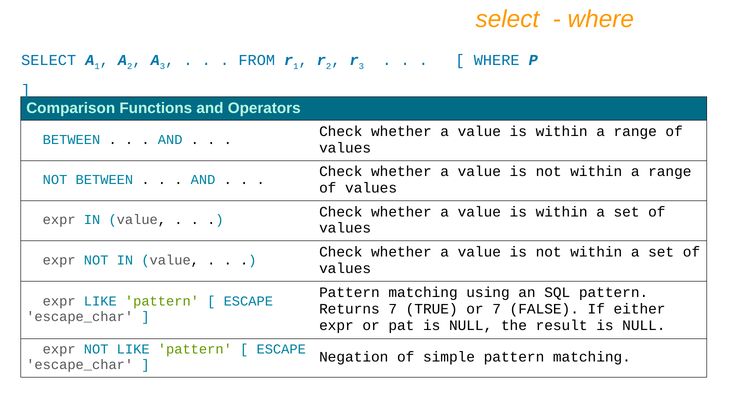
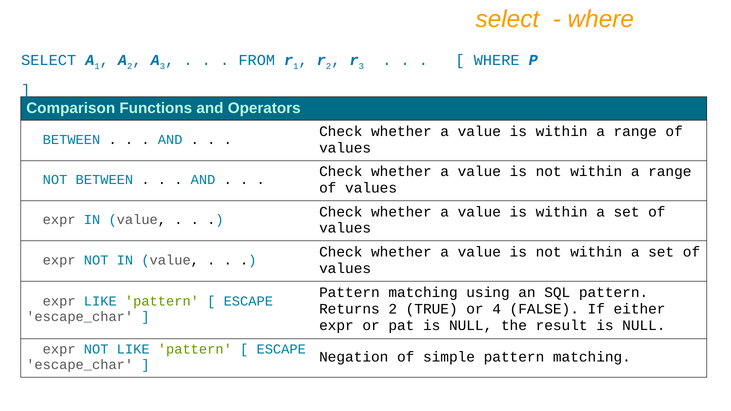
Returns 7: 7 -> 2 (393, 309)
or 7: 7 -> 4 (497, 309)
